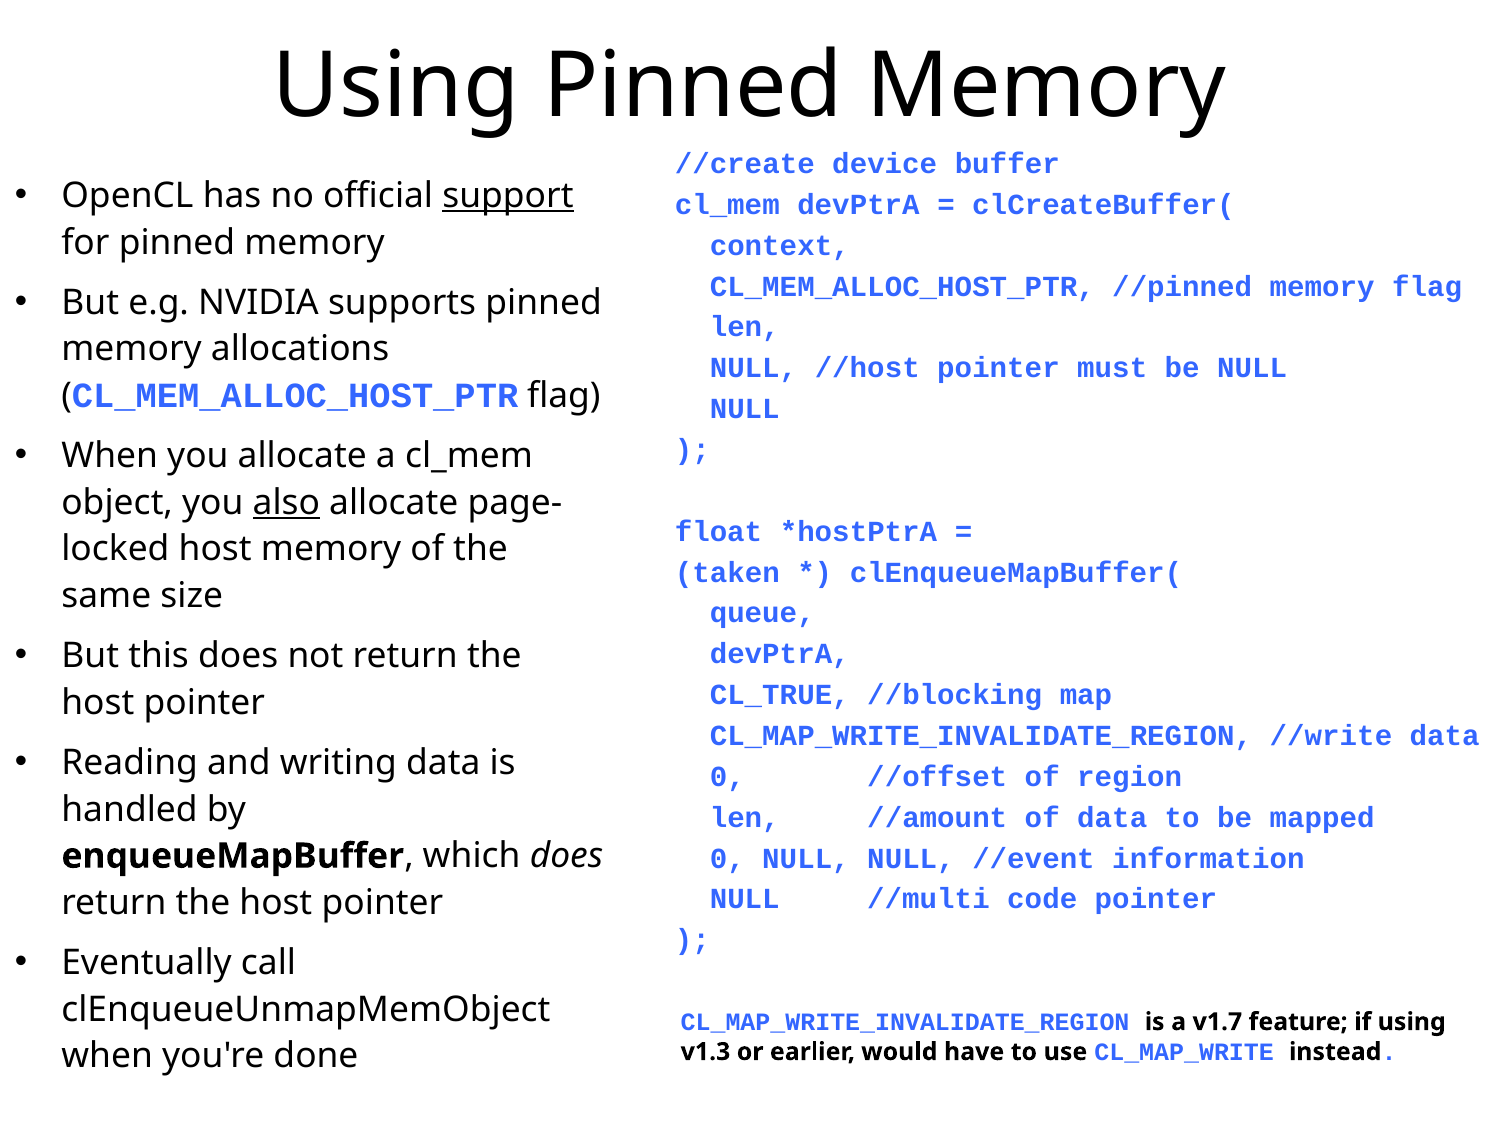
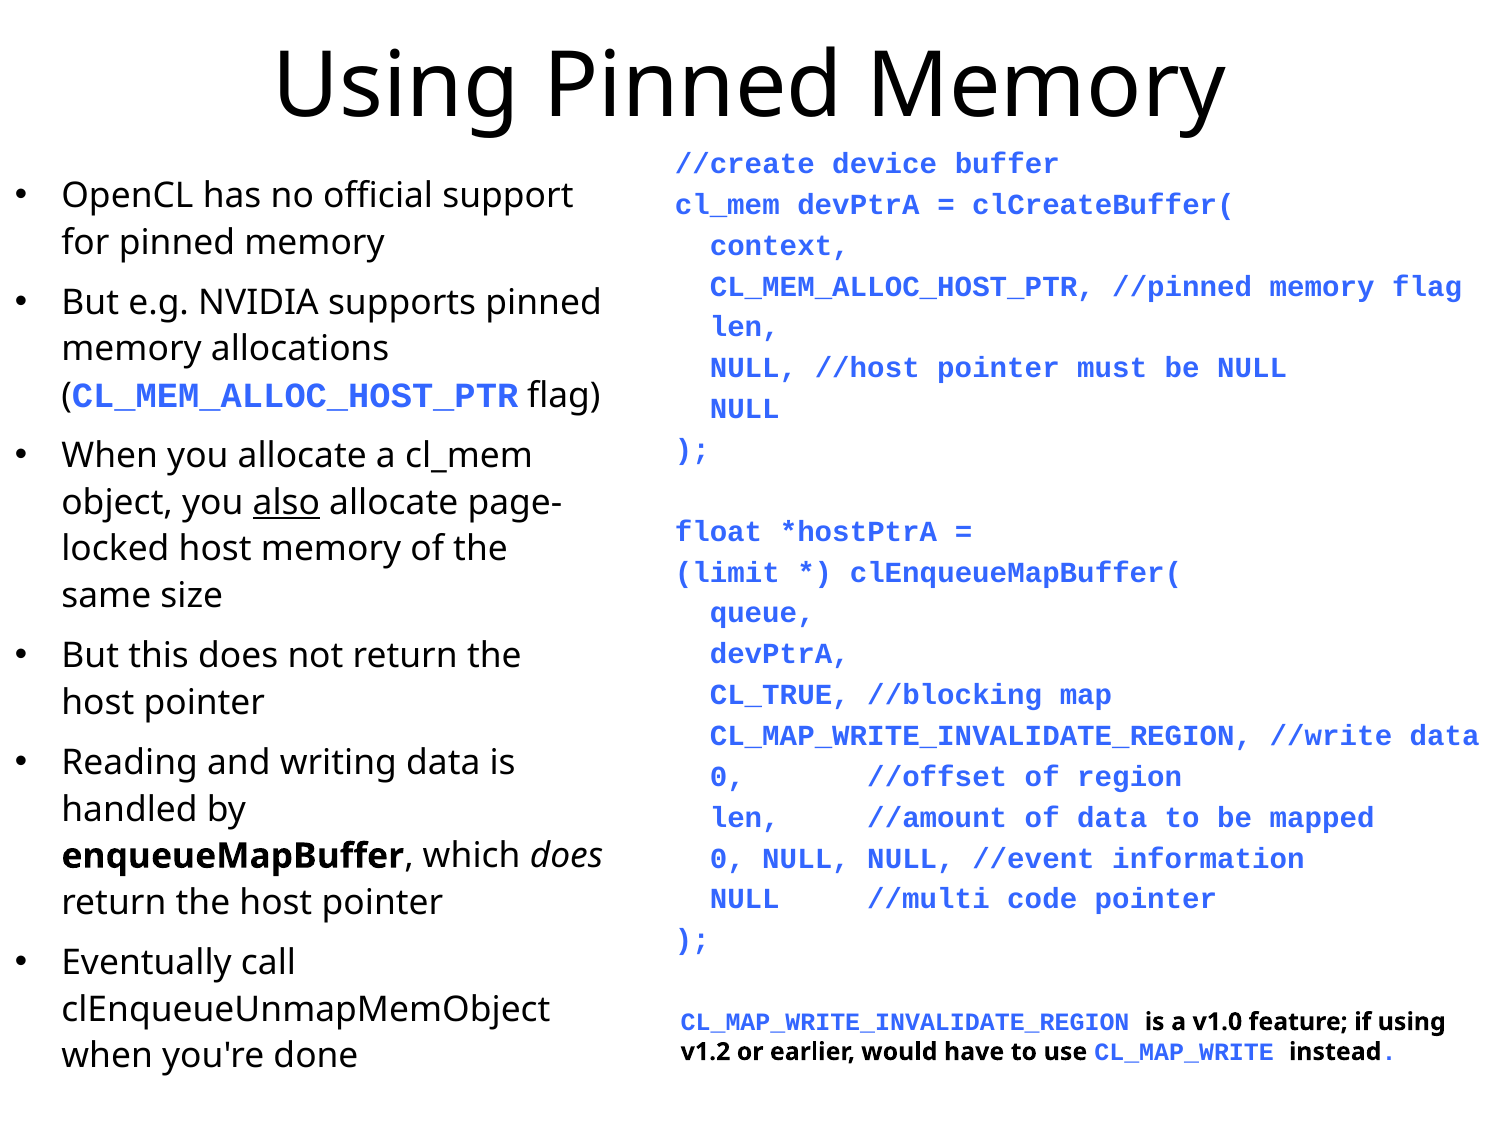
support underline: present -> none (508, 196)
taken: taken -> limit (727, 572)
v1.7: v1.7 -> v1.0 (1217, 1022)
v1.3: v1.3 -> v1.2 (706, 1052)
